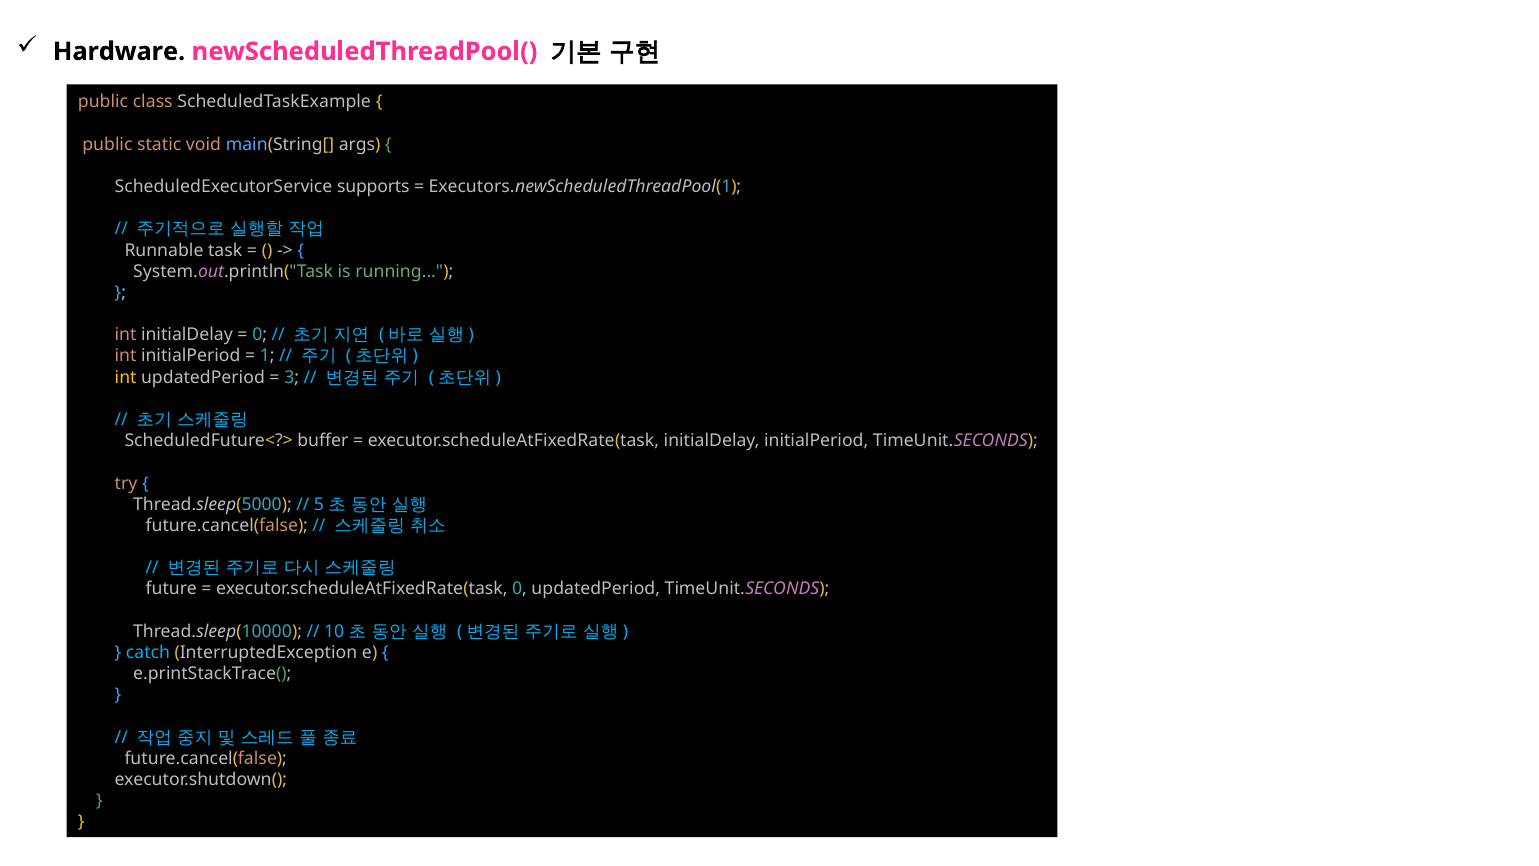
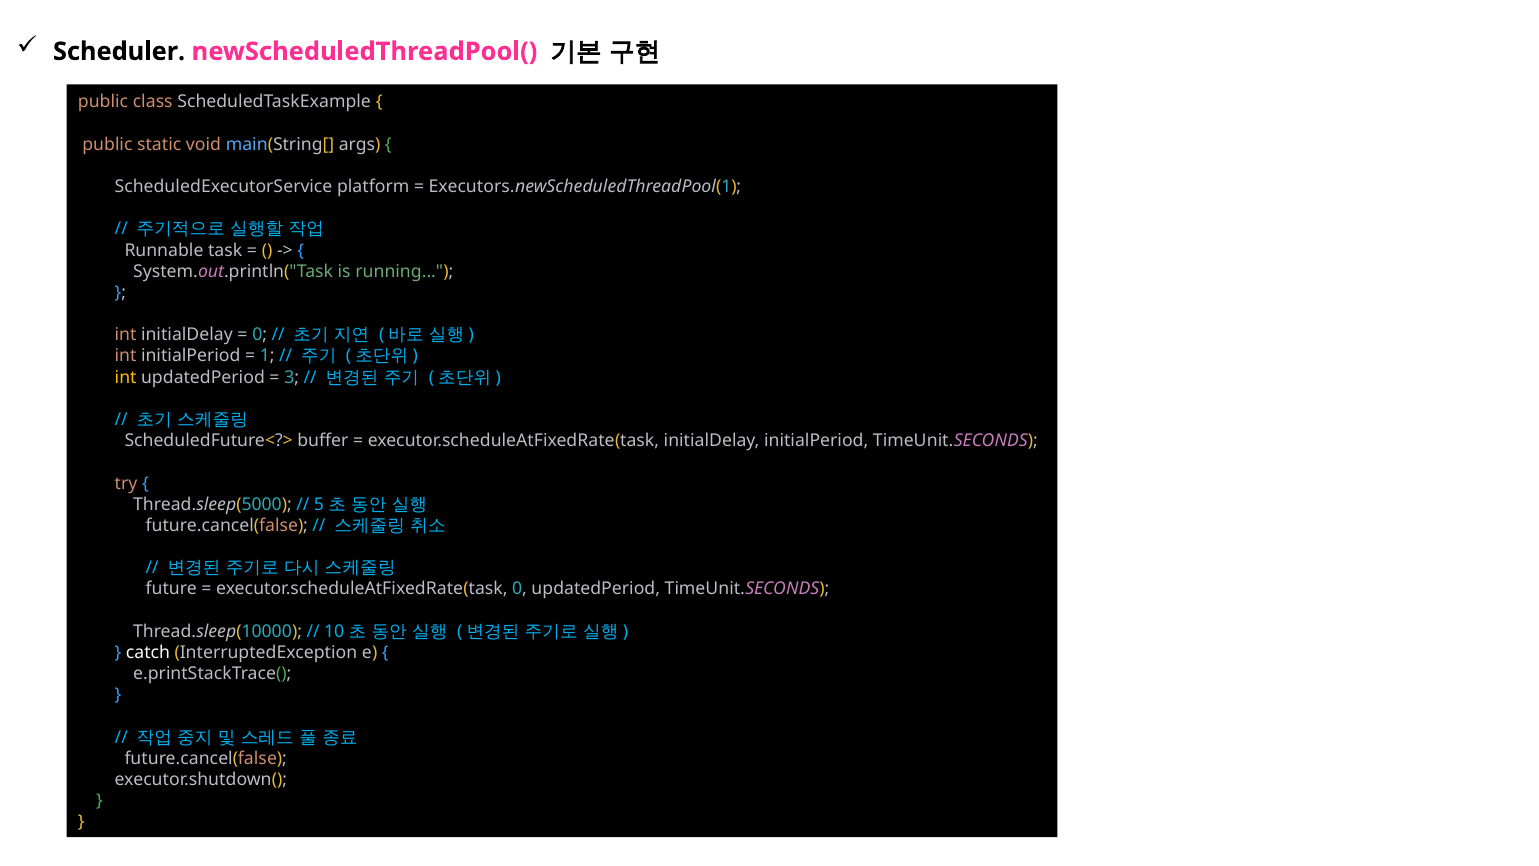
Hardware: Hardware -> Scheduler (119, 51)
supports: supports -> platform (373, 187)
catch colour: light blue -> white (148, 652)
